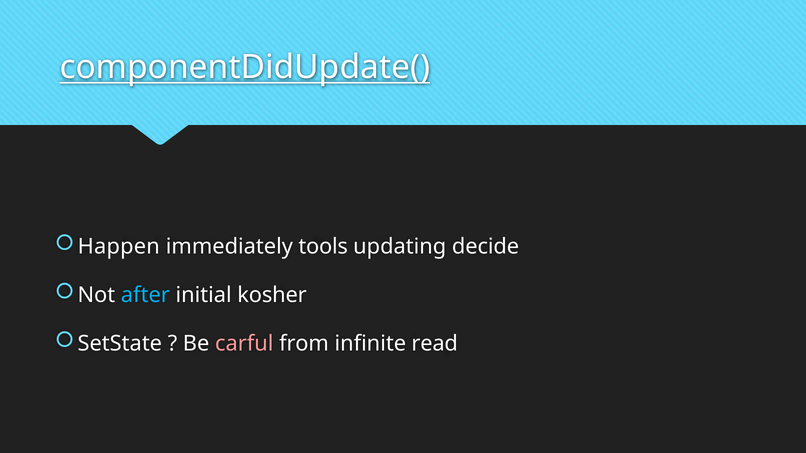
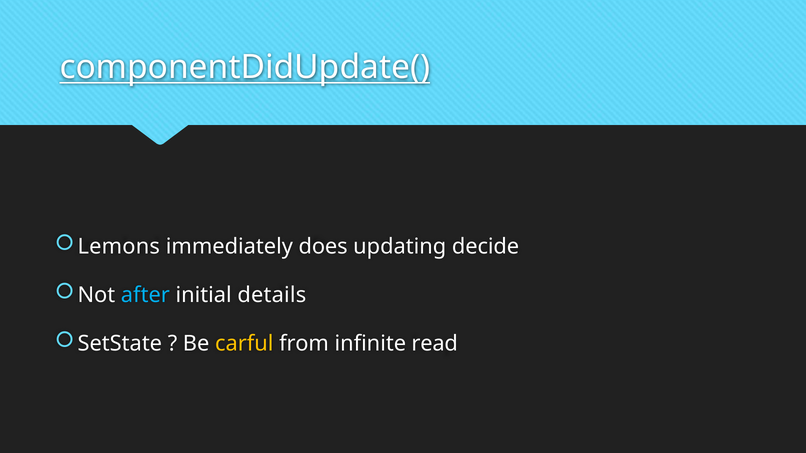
Happen: Happen -> Lemons (119, 247)
tools: tools -> does (323, 247)
kosher: kosher -> details (272, 295)
carful colour: pink -> yellow (244, 344)
